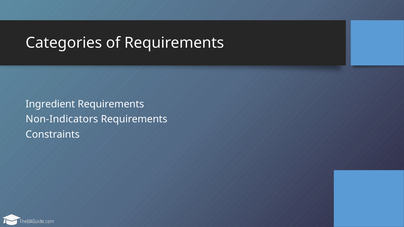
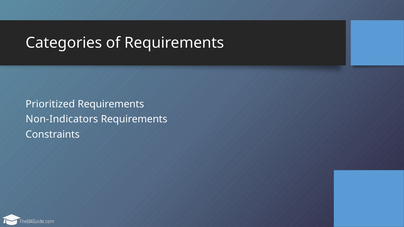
Ingredient: Ingredient -> Prioritized (50, 104)
